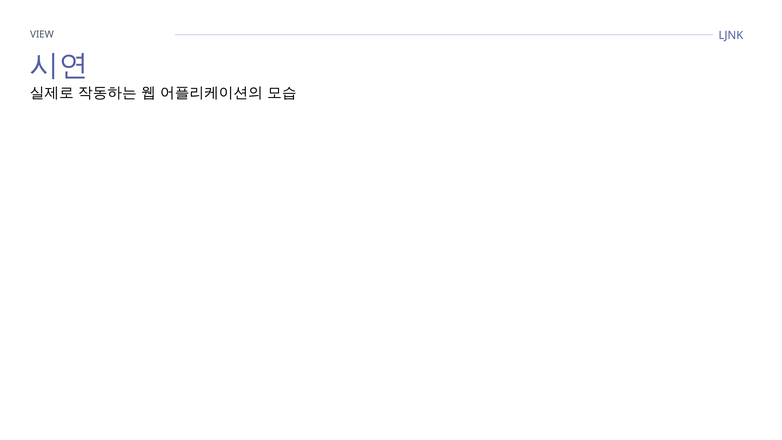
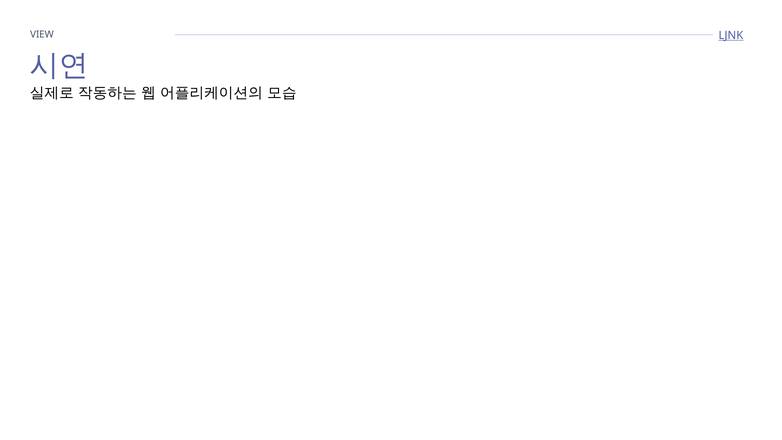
LJNK underline: none -> present (731, 35)
